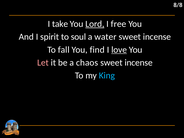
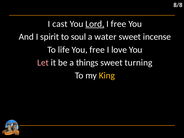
take: take -> cast (60, 24)
fall: fall -> life (64, 50)
You find: find -> free (97, 50)
love underline: present -> none (119, 50)
chaos: chaos -> things (87, 63)
incense: incense -> turning (139, 63)
King colour: light blue -> yellow (107, 75)
